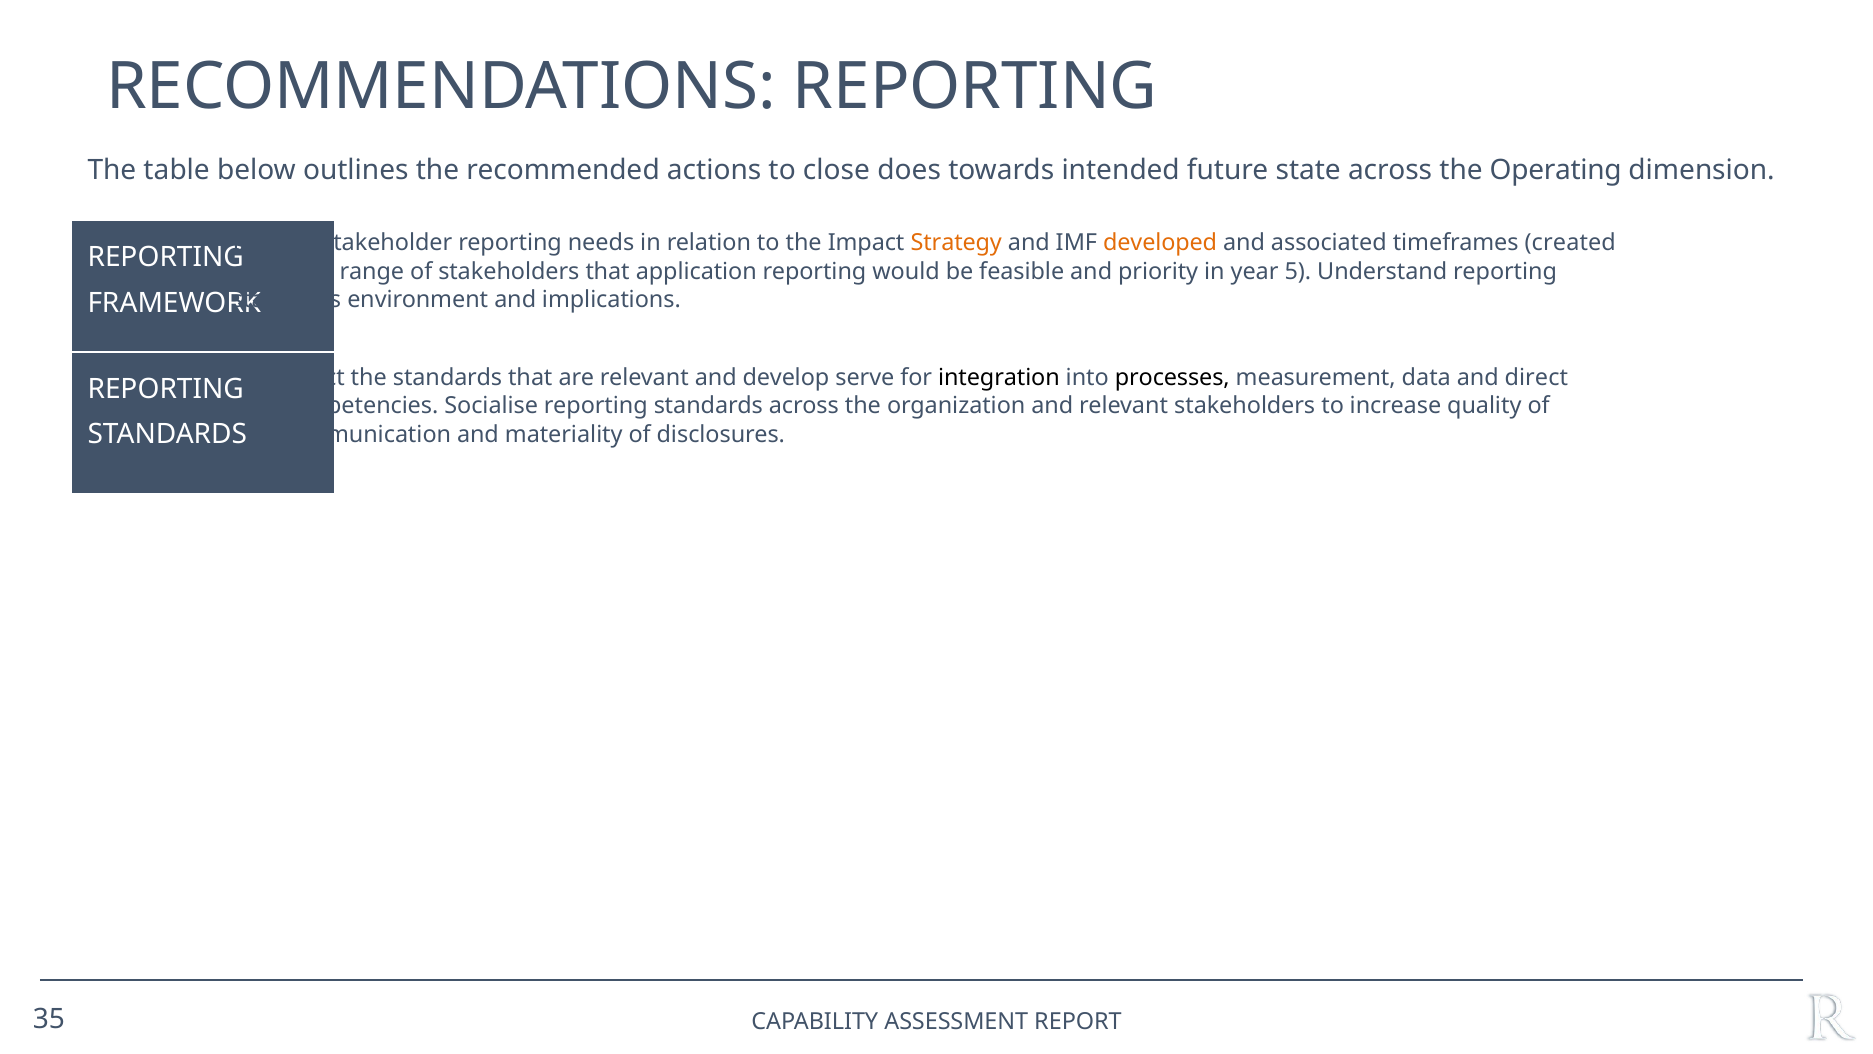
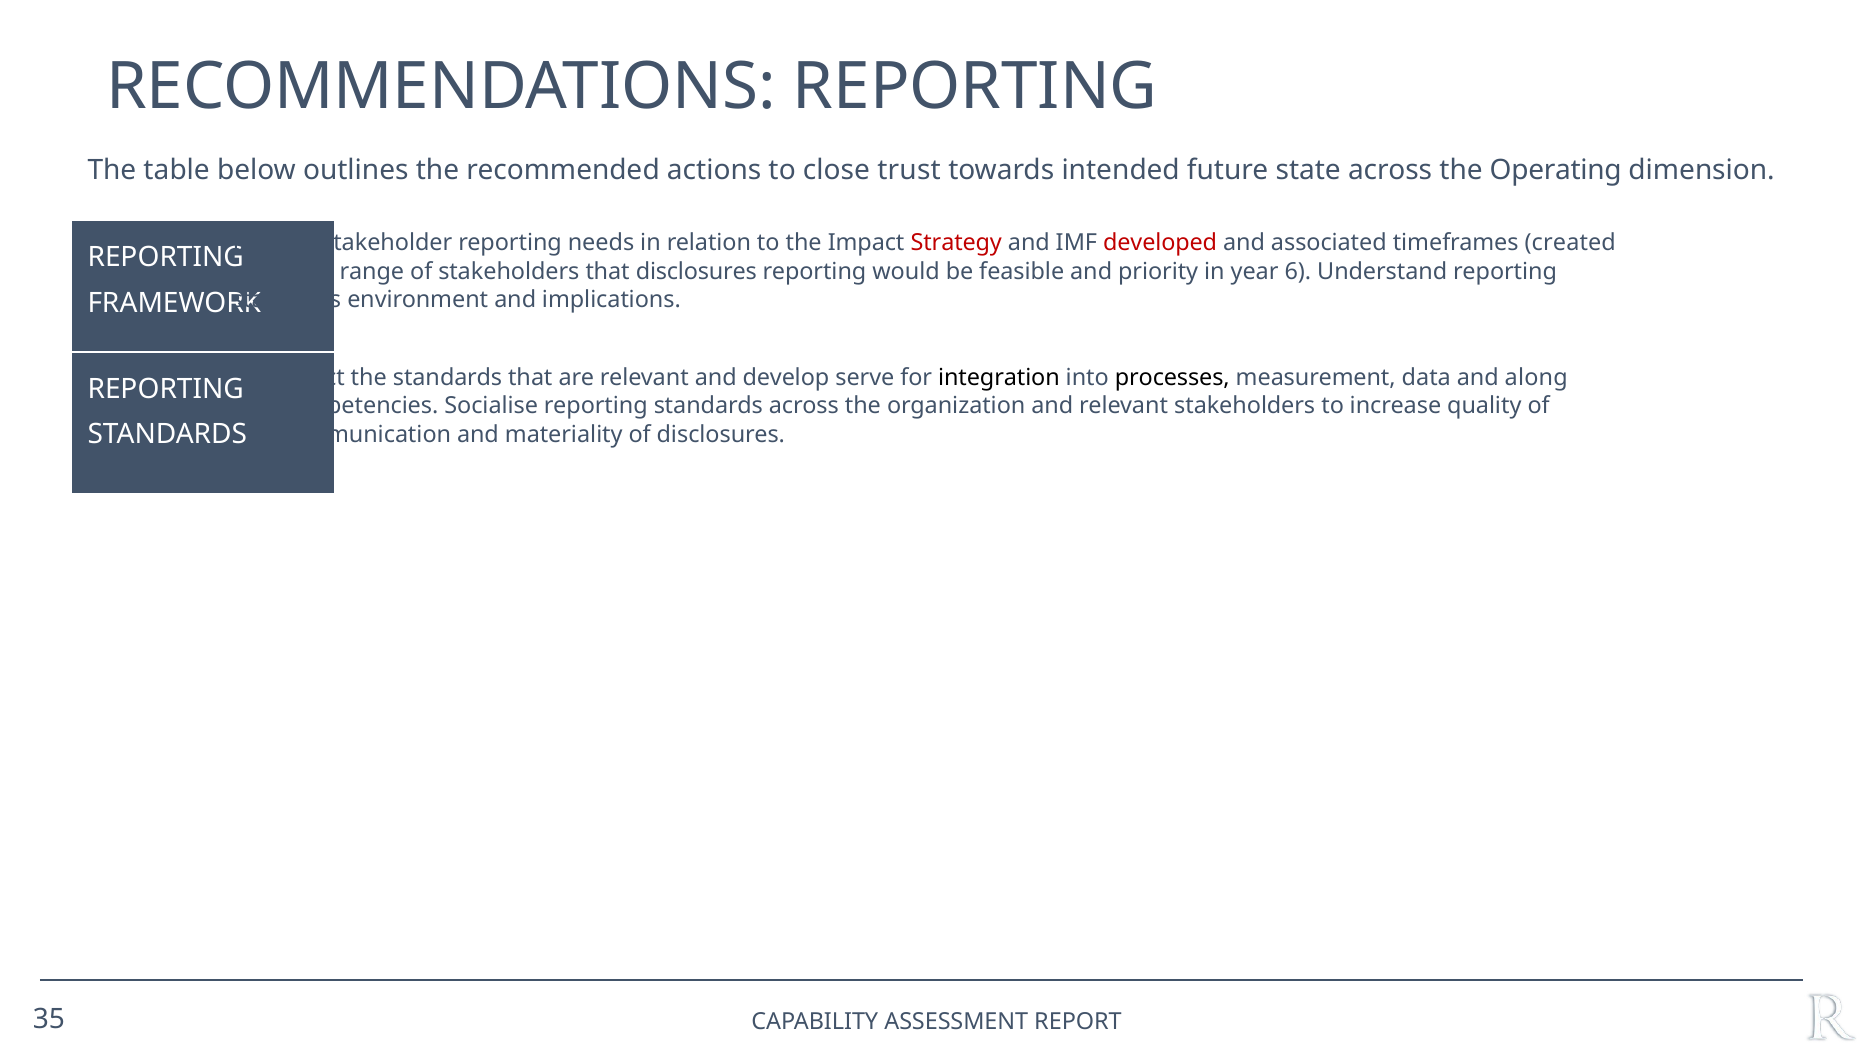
does: does -> trust (909, 170)
Strategy colour: orange -> red (956, 243)
developed colour: orange -> red (1160, 243)
that application: application -> disclosures (696, 271)
5: 5 -> 6 (1298, 271)
direct: direct -> along (1536, 378)
